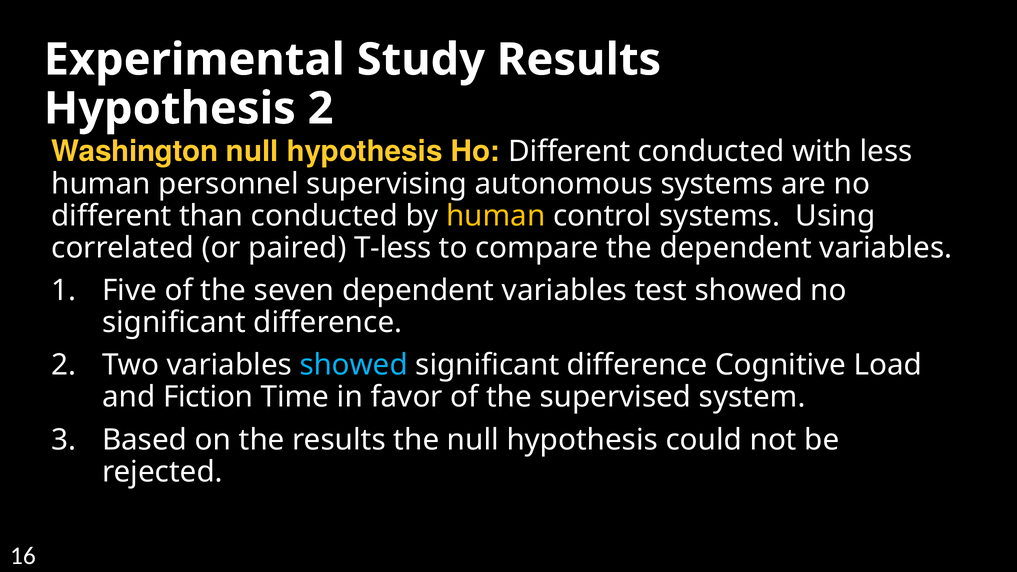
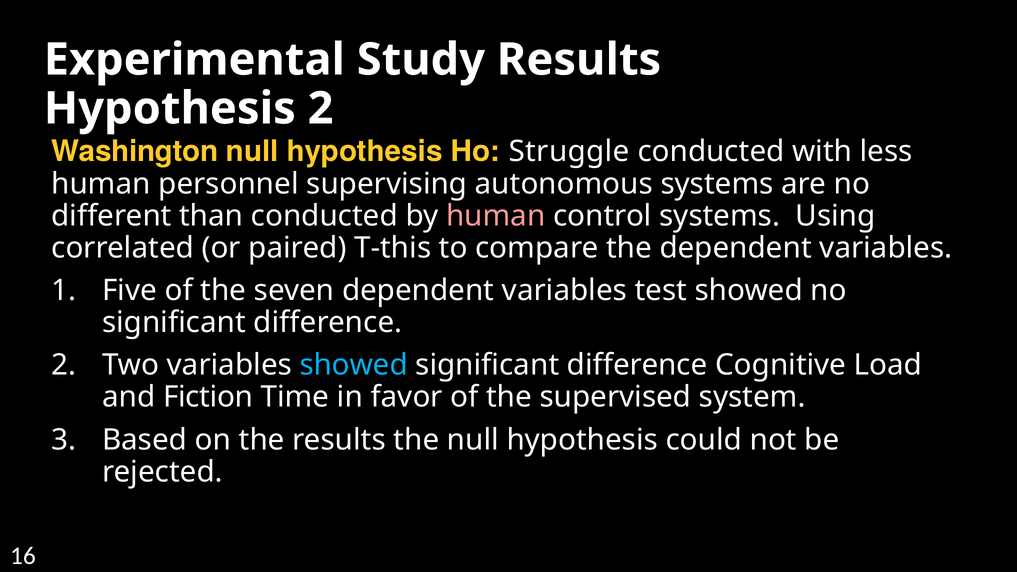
Ho Different: Different -> Struggle (569, 152)
human colour: yellow -> pink (496, 216)
T-less: T-less -> T-this (393, 248)
